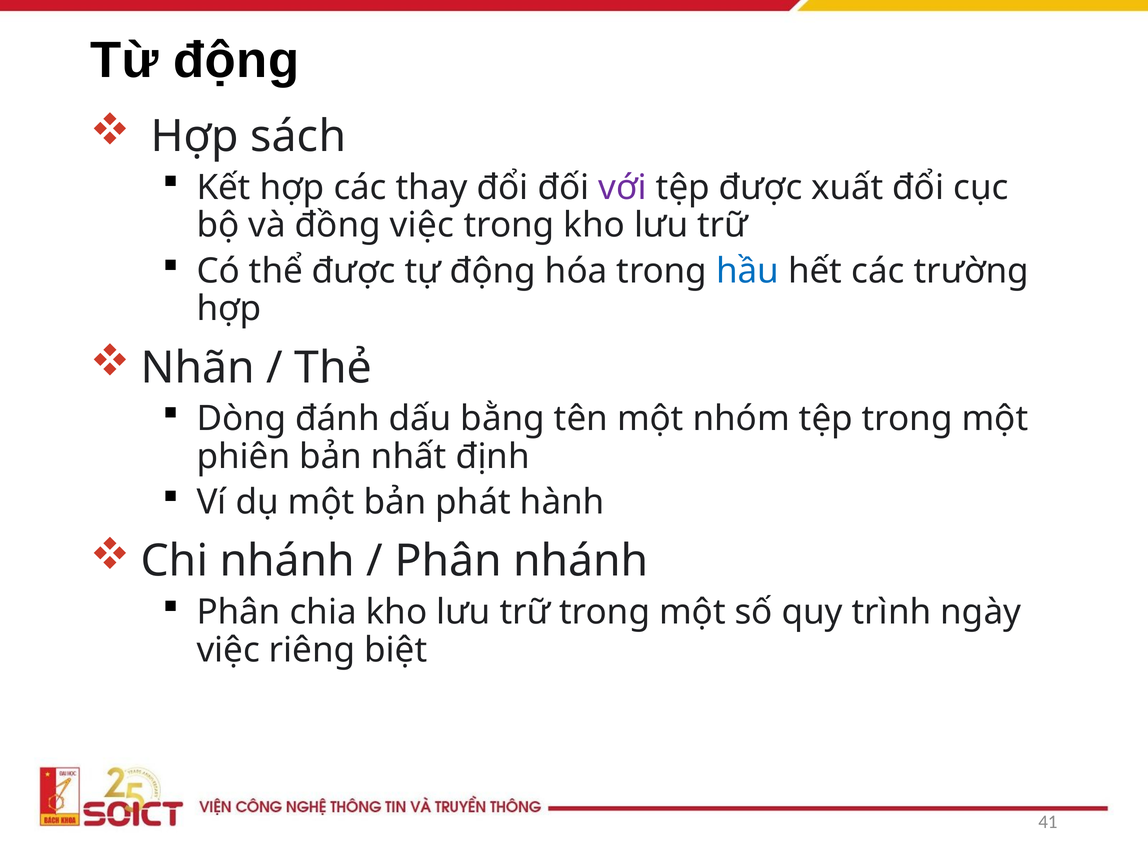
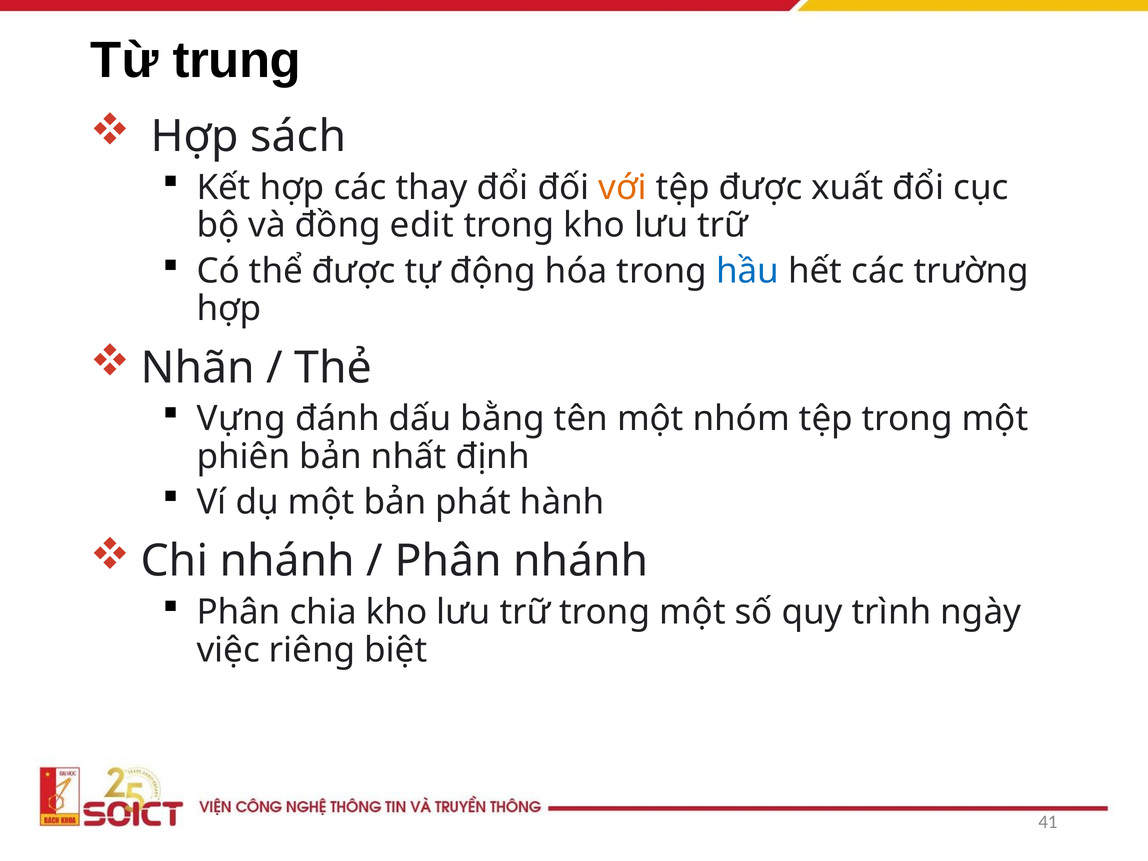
Từ động: động -> trung (237, 60)
với colour: purple -> orange (623, 187)
đồng việc: việc -> edit (422, 225)
Dòng: Dòng -> Vựng (241, 419)
